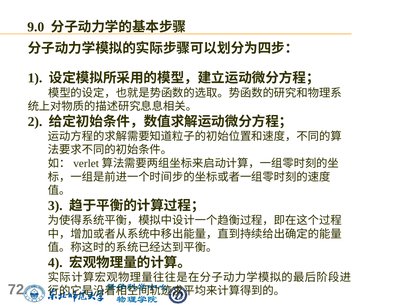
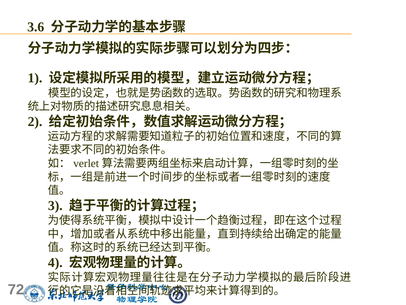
9.0: 9.0 -> 3.6 (36, 27)
